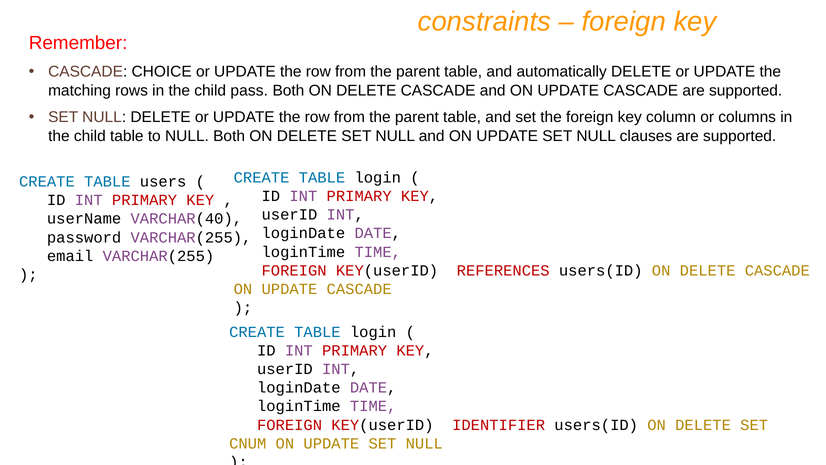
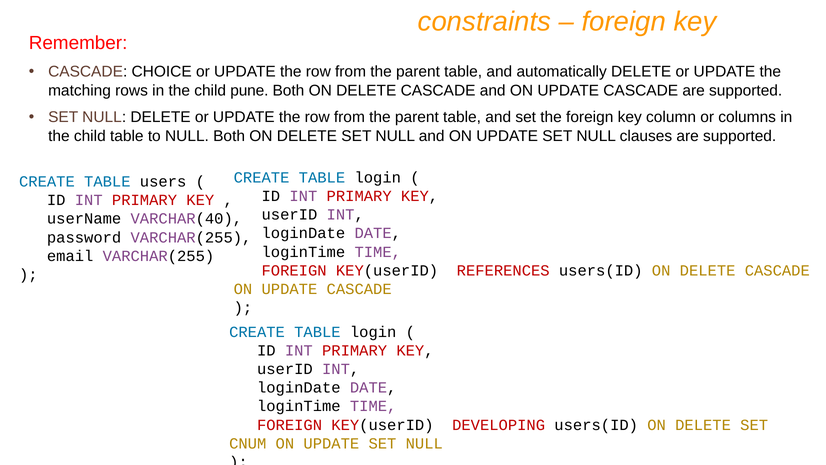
pass: pass -> pune (249, 90)
IDENTIFIER: IDENTIFIER -> DEVELOPING (499, 425)
